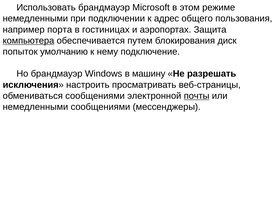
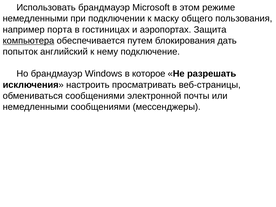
адрес: адрес -> маску (166, 19)
диск: диск -> дать (227, 41)
умолчанию: умолчанию -> английский (64, 52)
машину: машину -> которое (149, 74)
почты underline: present -> none (197, 96)
